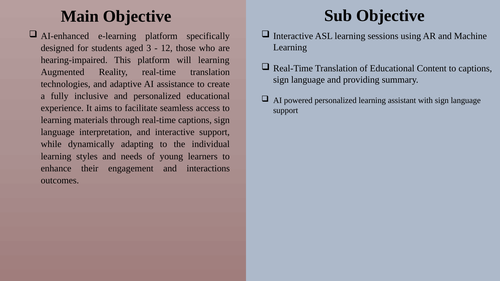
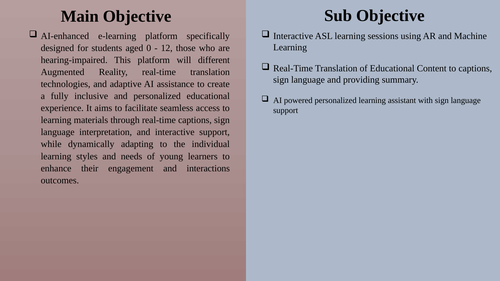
3: 3 -> 0 (149, 48)
will learning: learning -> different (214, 60)
